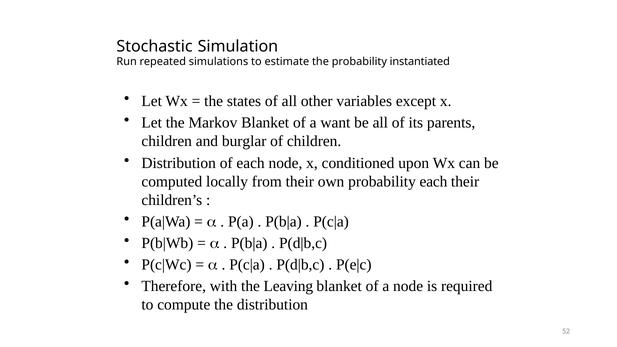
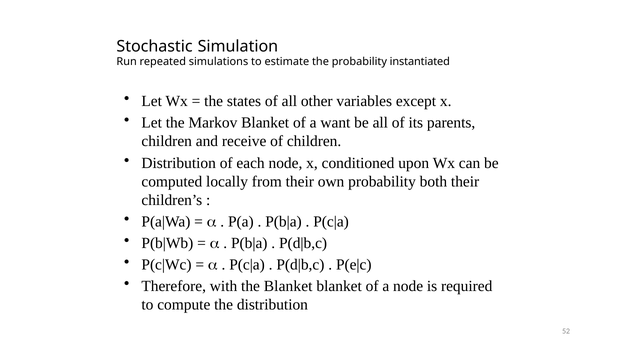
burglar: burglar -> receive (244, 141)
probability each: each -> both (433, 181)
the Leaving: Leaving -> Blanket (288, 286)
